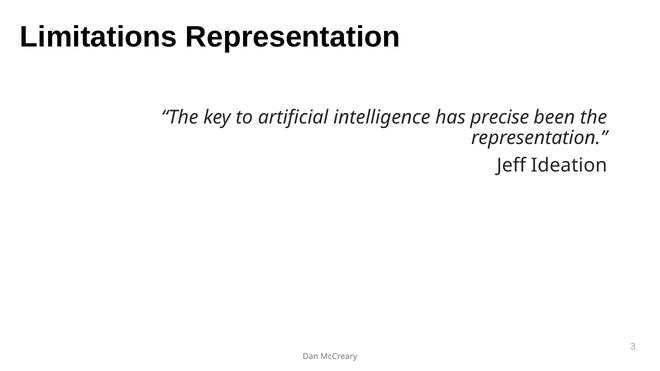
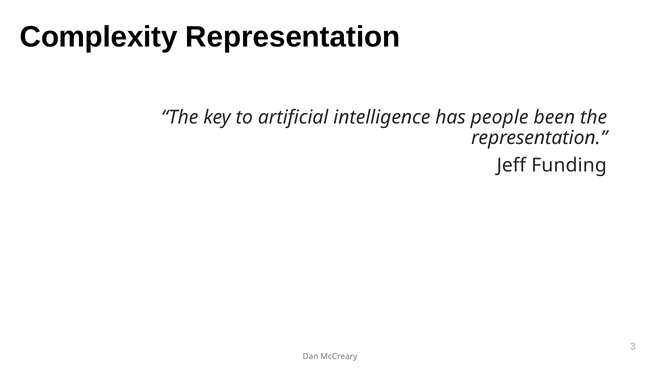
Limitations: Limitations -> Complexity (99, 37)
precise: precise -> people (500, 117)
Ideation: Ideation -> Funding (569, 166)
